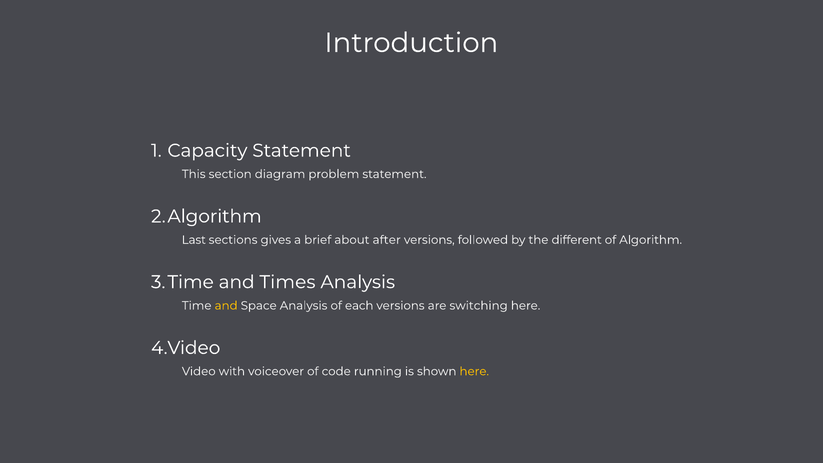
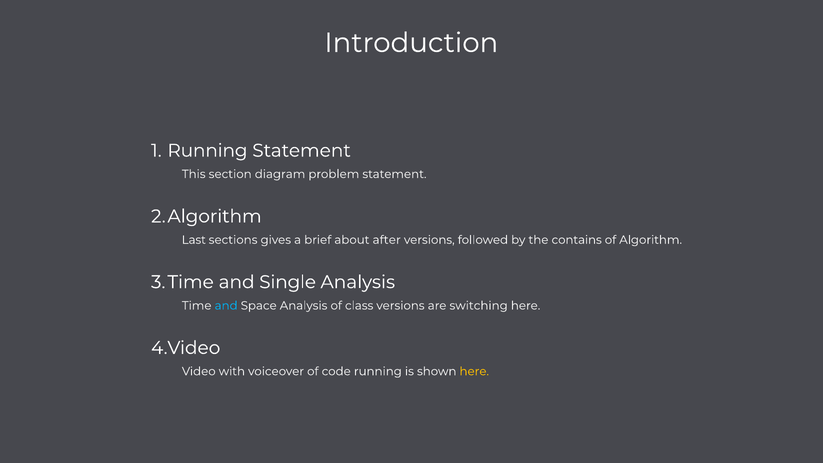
Capacity: Capacity -> Running (207, 151)
different: different -> contains (577, 240)
Times: Times -> Single (288, 282)
and colour: yellow -> light blue (226, 306)
each: each -> class (359, 306)
